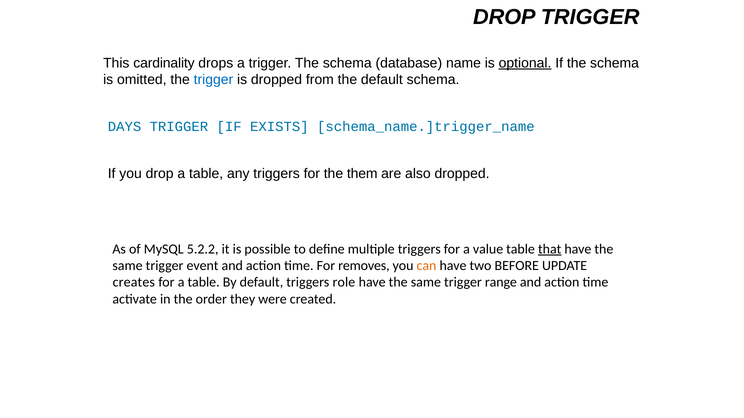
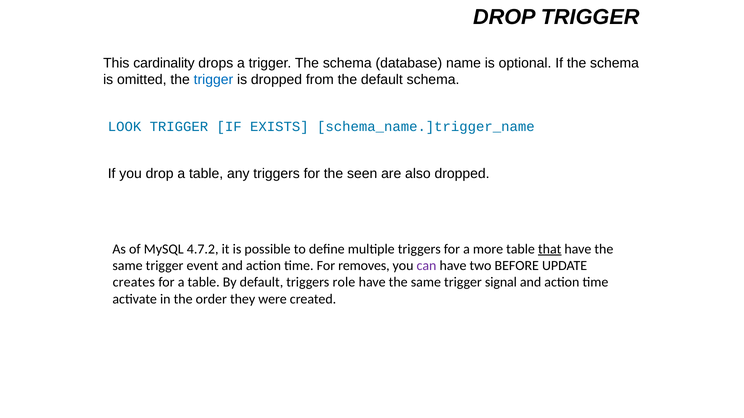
optional underline: present -> none (525, 63)
DAYS: DAYS -> LOOK (125, 127)
them: them -> seen (362, 174)
5.2.2: 5.2.2 -> 4.7.2 (203, 249)
value: value -> more (488, 249)
can colour: orange -> purple (426, 266)
range: range -> signal (501, 283)
